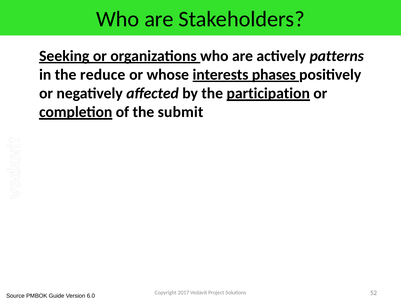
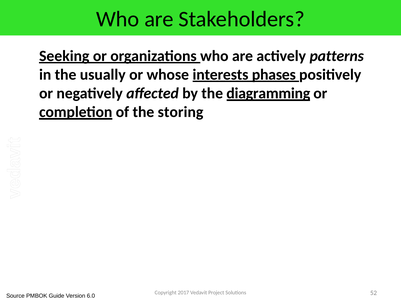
reduce: reduce -> usually (103, 75)
participation: participation -> diagramming (268, 93)
submit: submit -> storing (181, 112)
